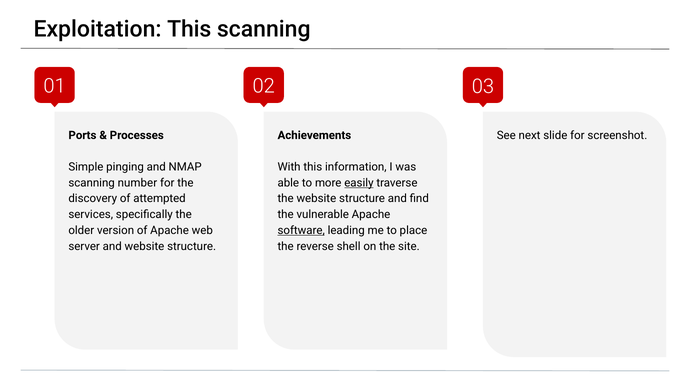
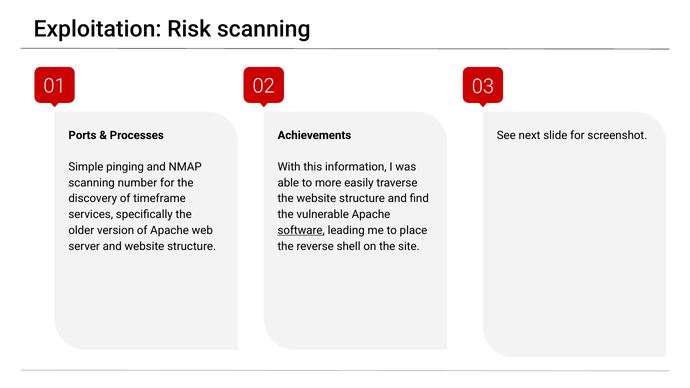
Exploitation This: This -> Risk (189, 29)
easily underline: present -> none (359, 183)
attempted: attempted -> timeframe (160, 199)
